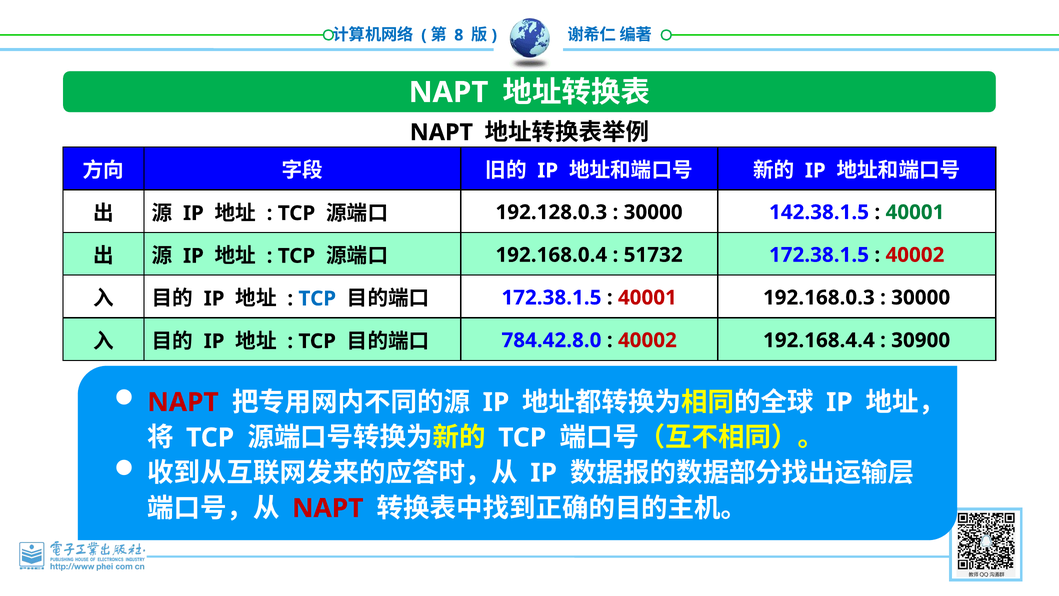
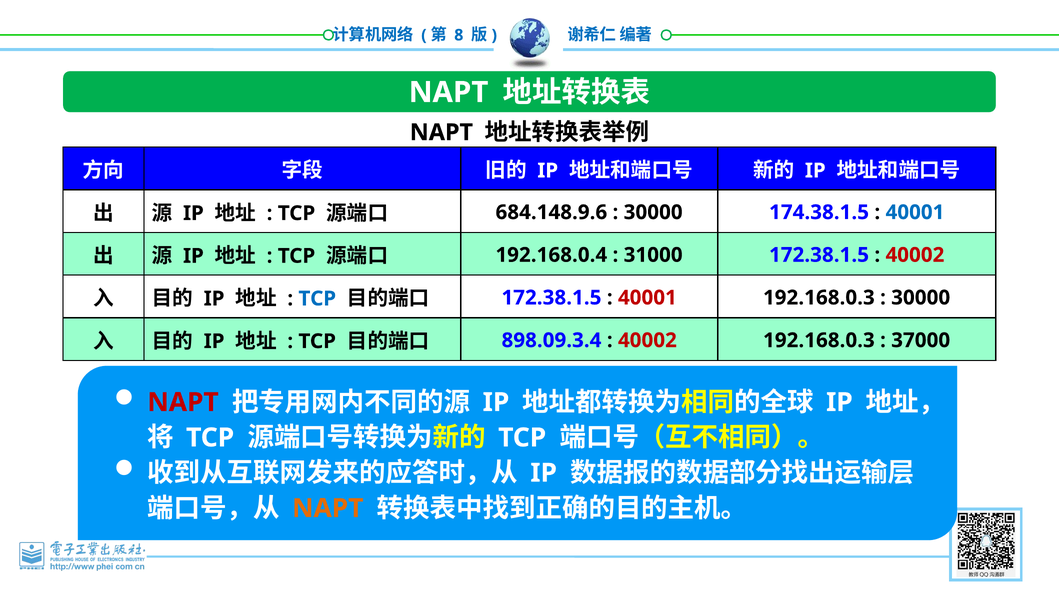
192.128.0.3: 192.128.0.3 -> 684.148.9.6 (551, 212)
142.38.1.5: 142.38.1.5 -> 174.38.1.5 (819, 212)
40001 colour: green -> blue (915, 212)
51732: 51732 -> 31000 (653, 255)
784.42.8.0: 784.42.8.0 -> 898.09.3.4 (551, 340)
40002 192.168.4.4: 192.168.4.4 -> 192.168.0.3 (819, 340)
30900: 30900 -> 37000 (921, 340)
NAPT colour: red -> orange (328, 508)
